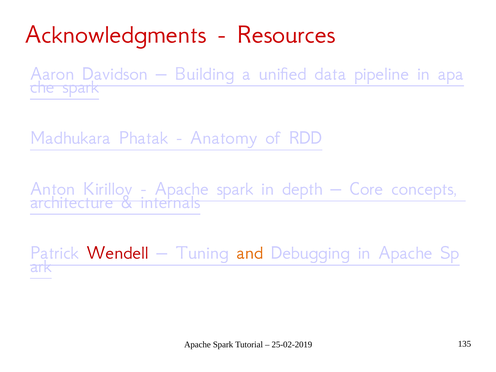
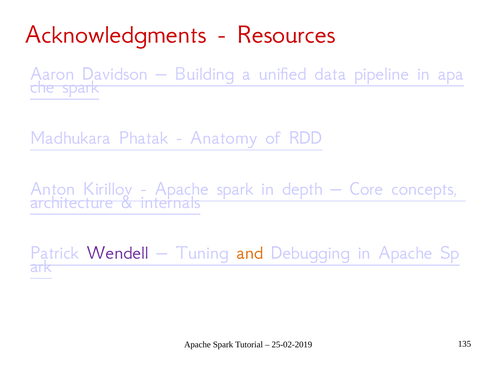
Wendell colour: red -> purple (118, 252)
